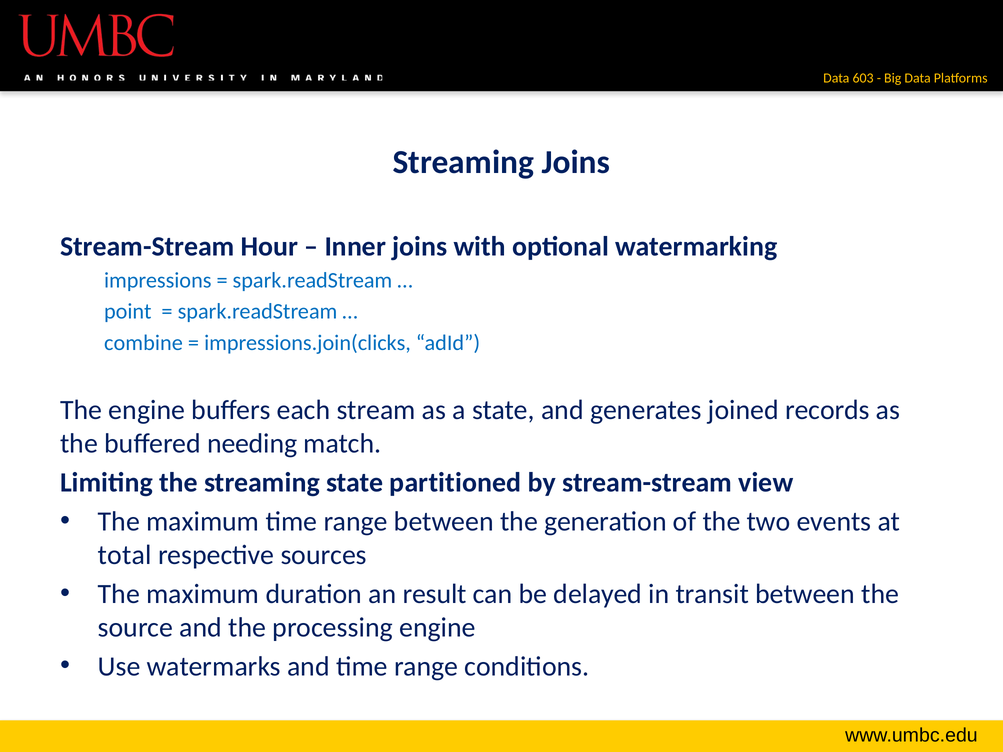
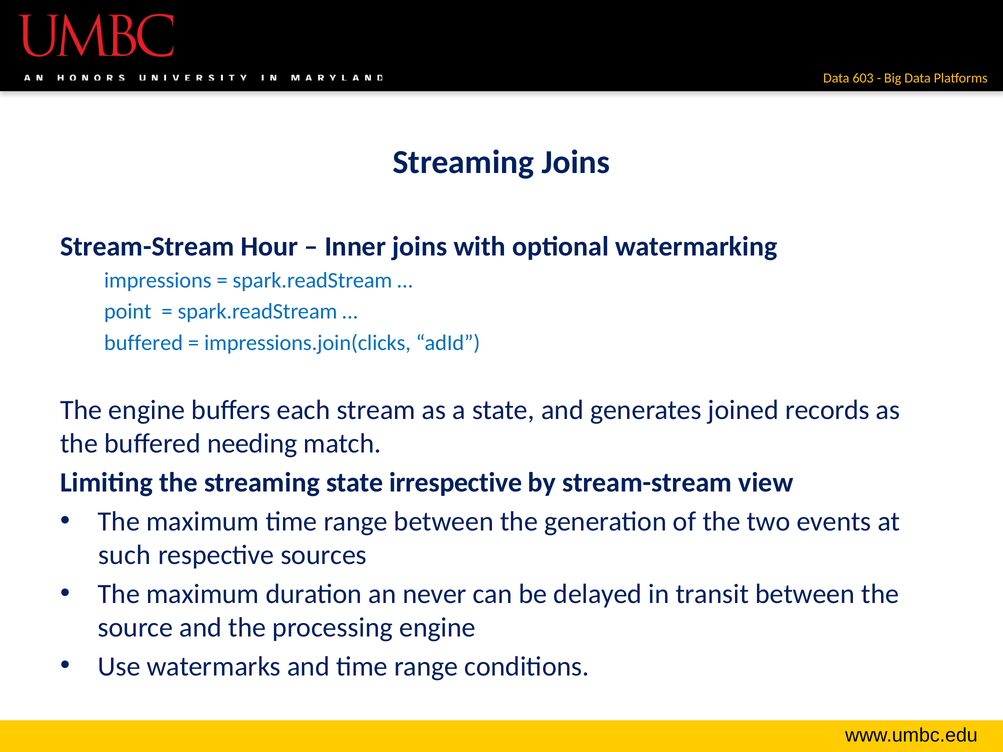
combine: combine -> buffered (144, 343)
partitioned: partitioned -> irrespective (456, 483)
total: total -> such (125, 555)
result: result -> never (435, 594)
